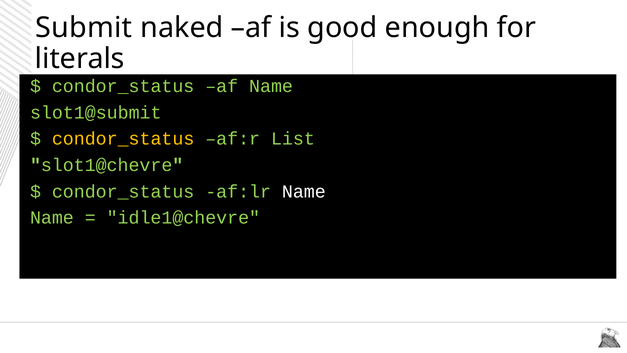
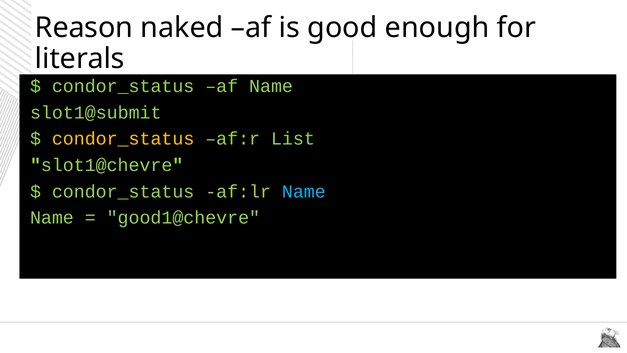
Submit: Submit -> Reason (84, 28)
Name colour: white -> light blue (304, 191)
idle1@chevre: idle1@chevre -> good1@chevre (183, 218)
